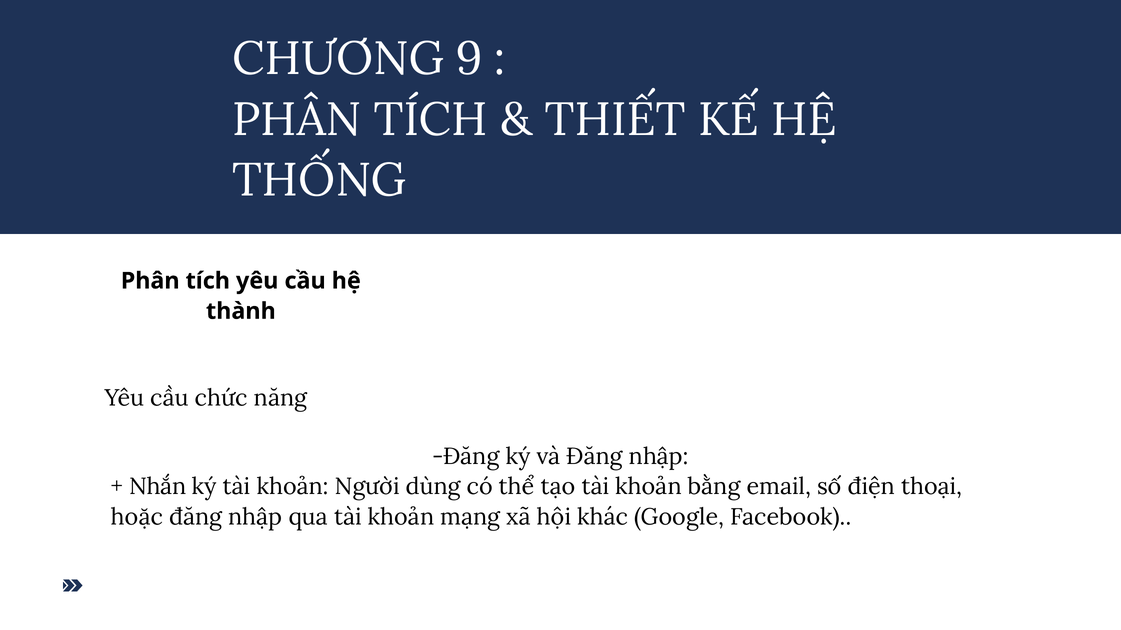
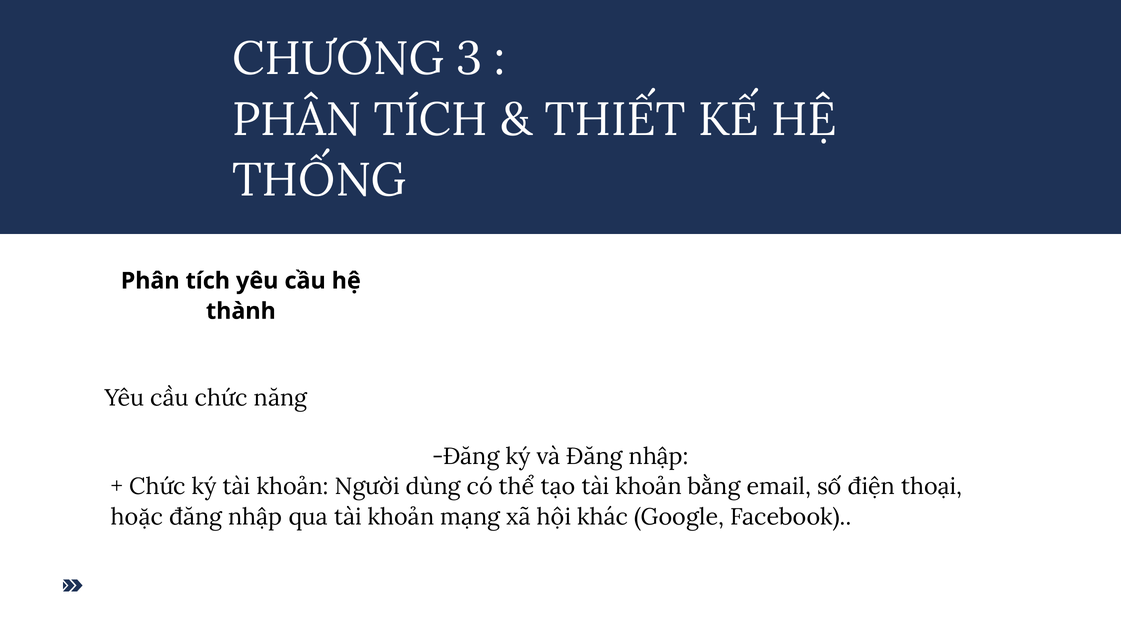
9: 9 -> 3 (469, 59)
Nhắn: Nhắn -> Chức (158, 487)
